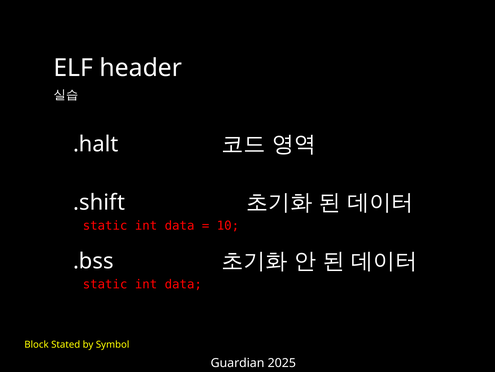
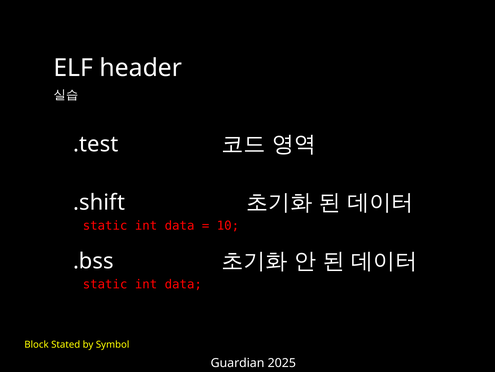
.halt: .halt -> .test (96, 144)
